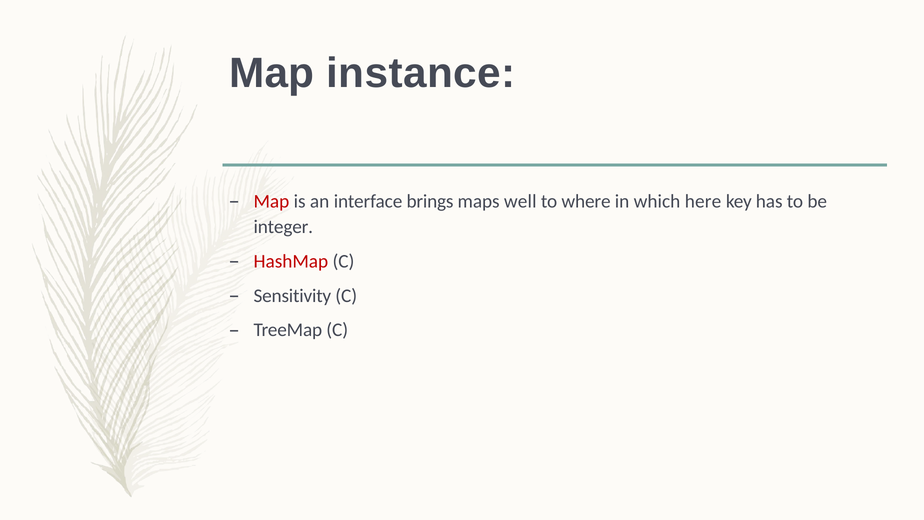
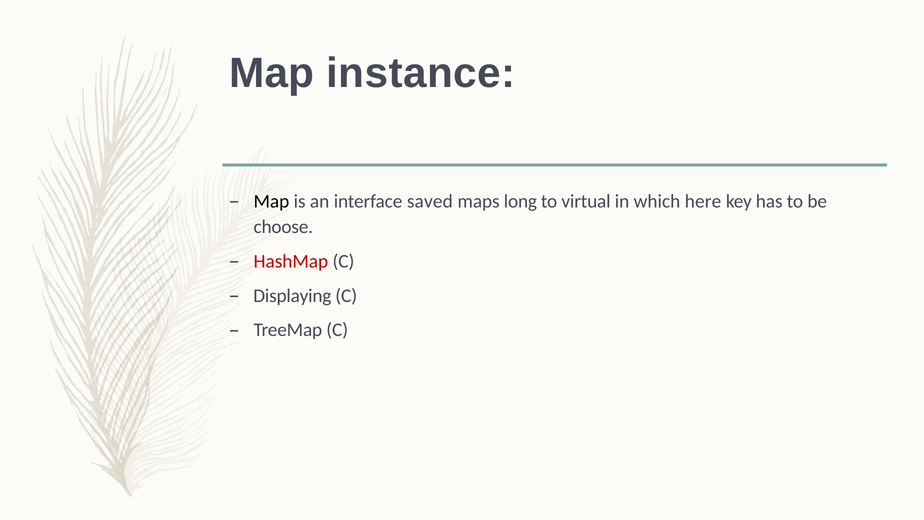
Map colour: red -> black (271, 201)
brings: brings -> saved (430, 201)
well: well -> long (520, 201)
where: where -> virtual (586, 201)
integer: integer -> choose (283, 227)
Sensitivity: Sensitivity -> Displaying (292, 296)
